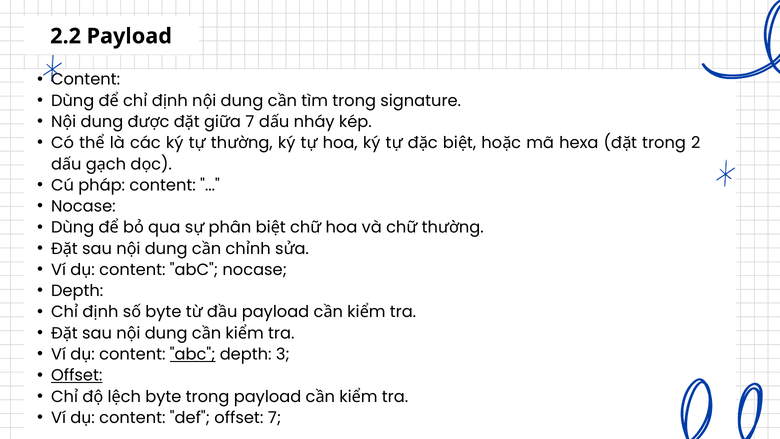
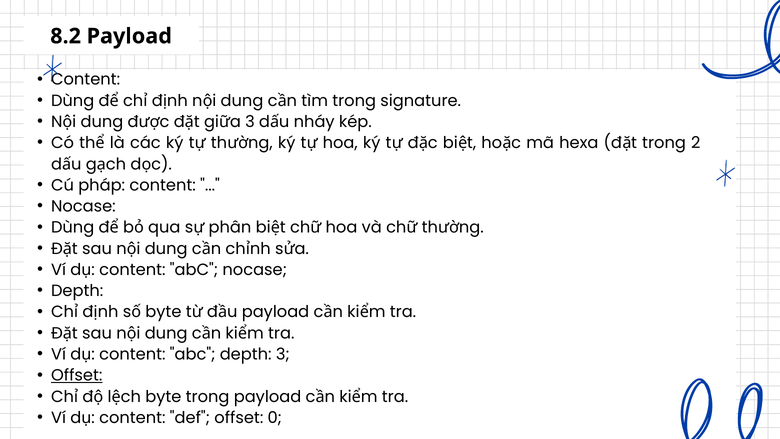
2.2: 2.2 -> 8.2 (66, 36)
7: 7 -> 3 (250, 122)
abc underline: present -> none (193, 354)
offset 7: 7 -> 0 (275, 418)
